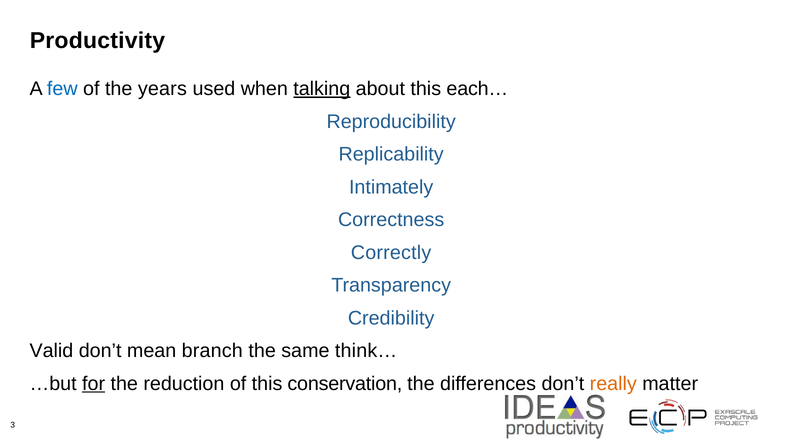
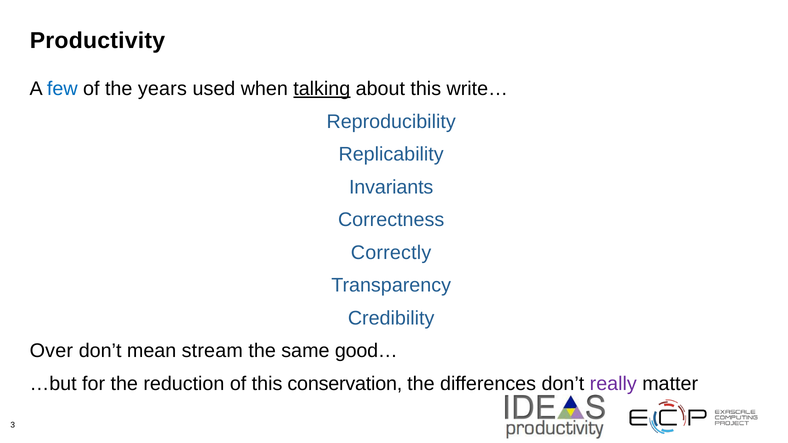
each…: each… -> write… (477, 89)
Intimately: Intimately -> Invariants (391, 187)
Valid: Valid -> Over (51, 351)
branch: branch -> stream (212, 351)
think…: think… -> good… (366, 351)
for underline: present -> none (94, 384)
really colour: orange -> purple (613, 384)
